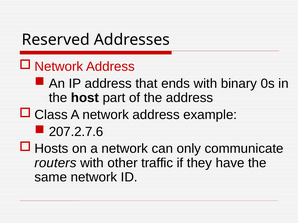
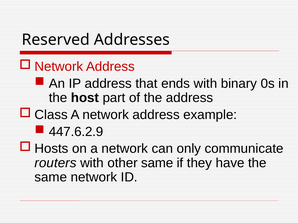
207.2.7.6: 207.2.7.6 -> 447.6.2.9 (76, 132)
other traffic: traffic -> same (157, 163)
